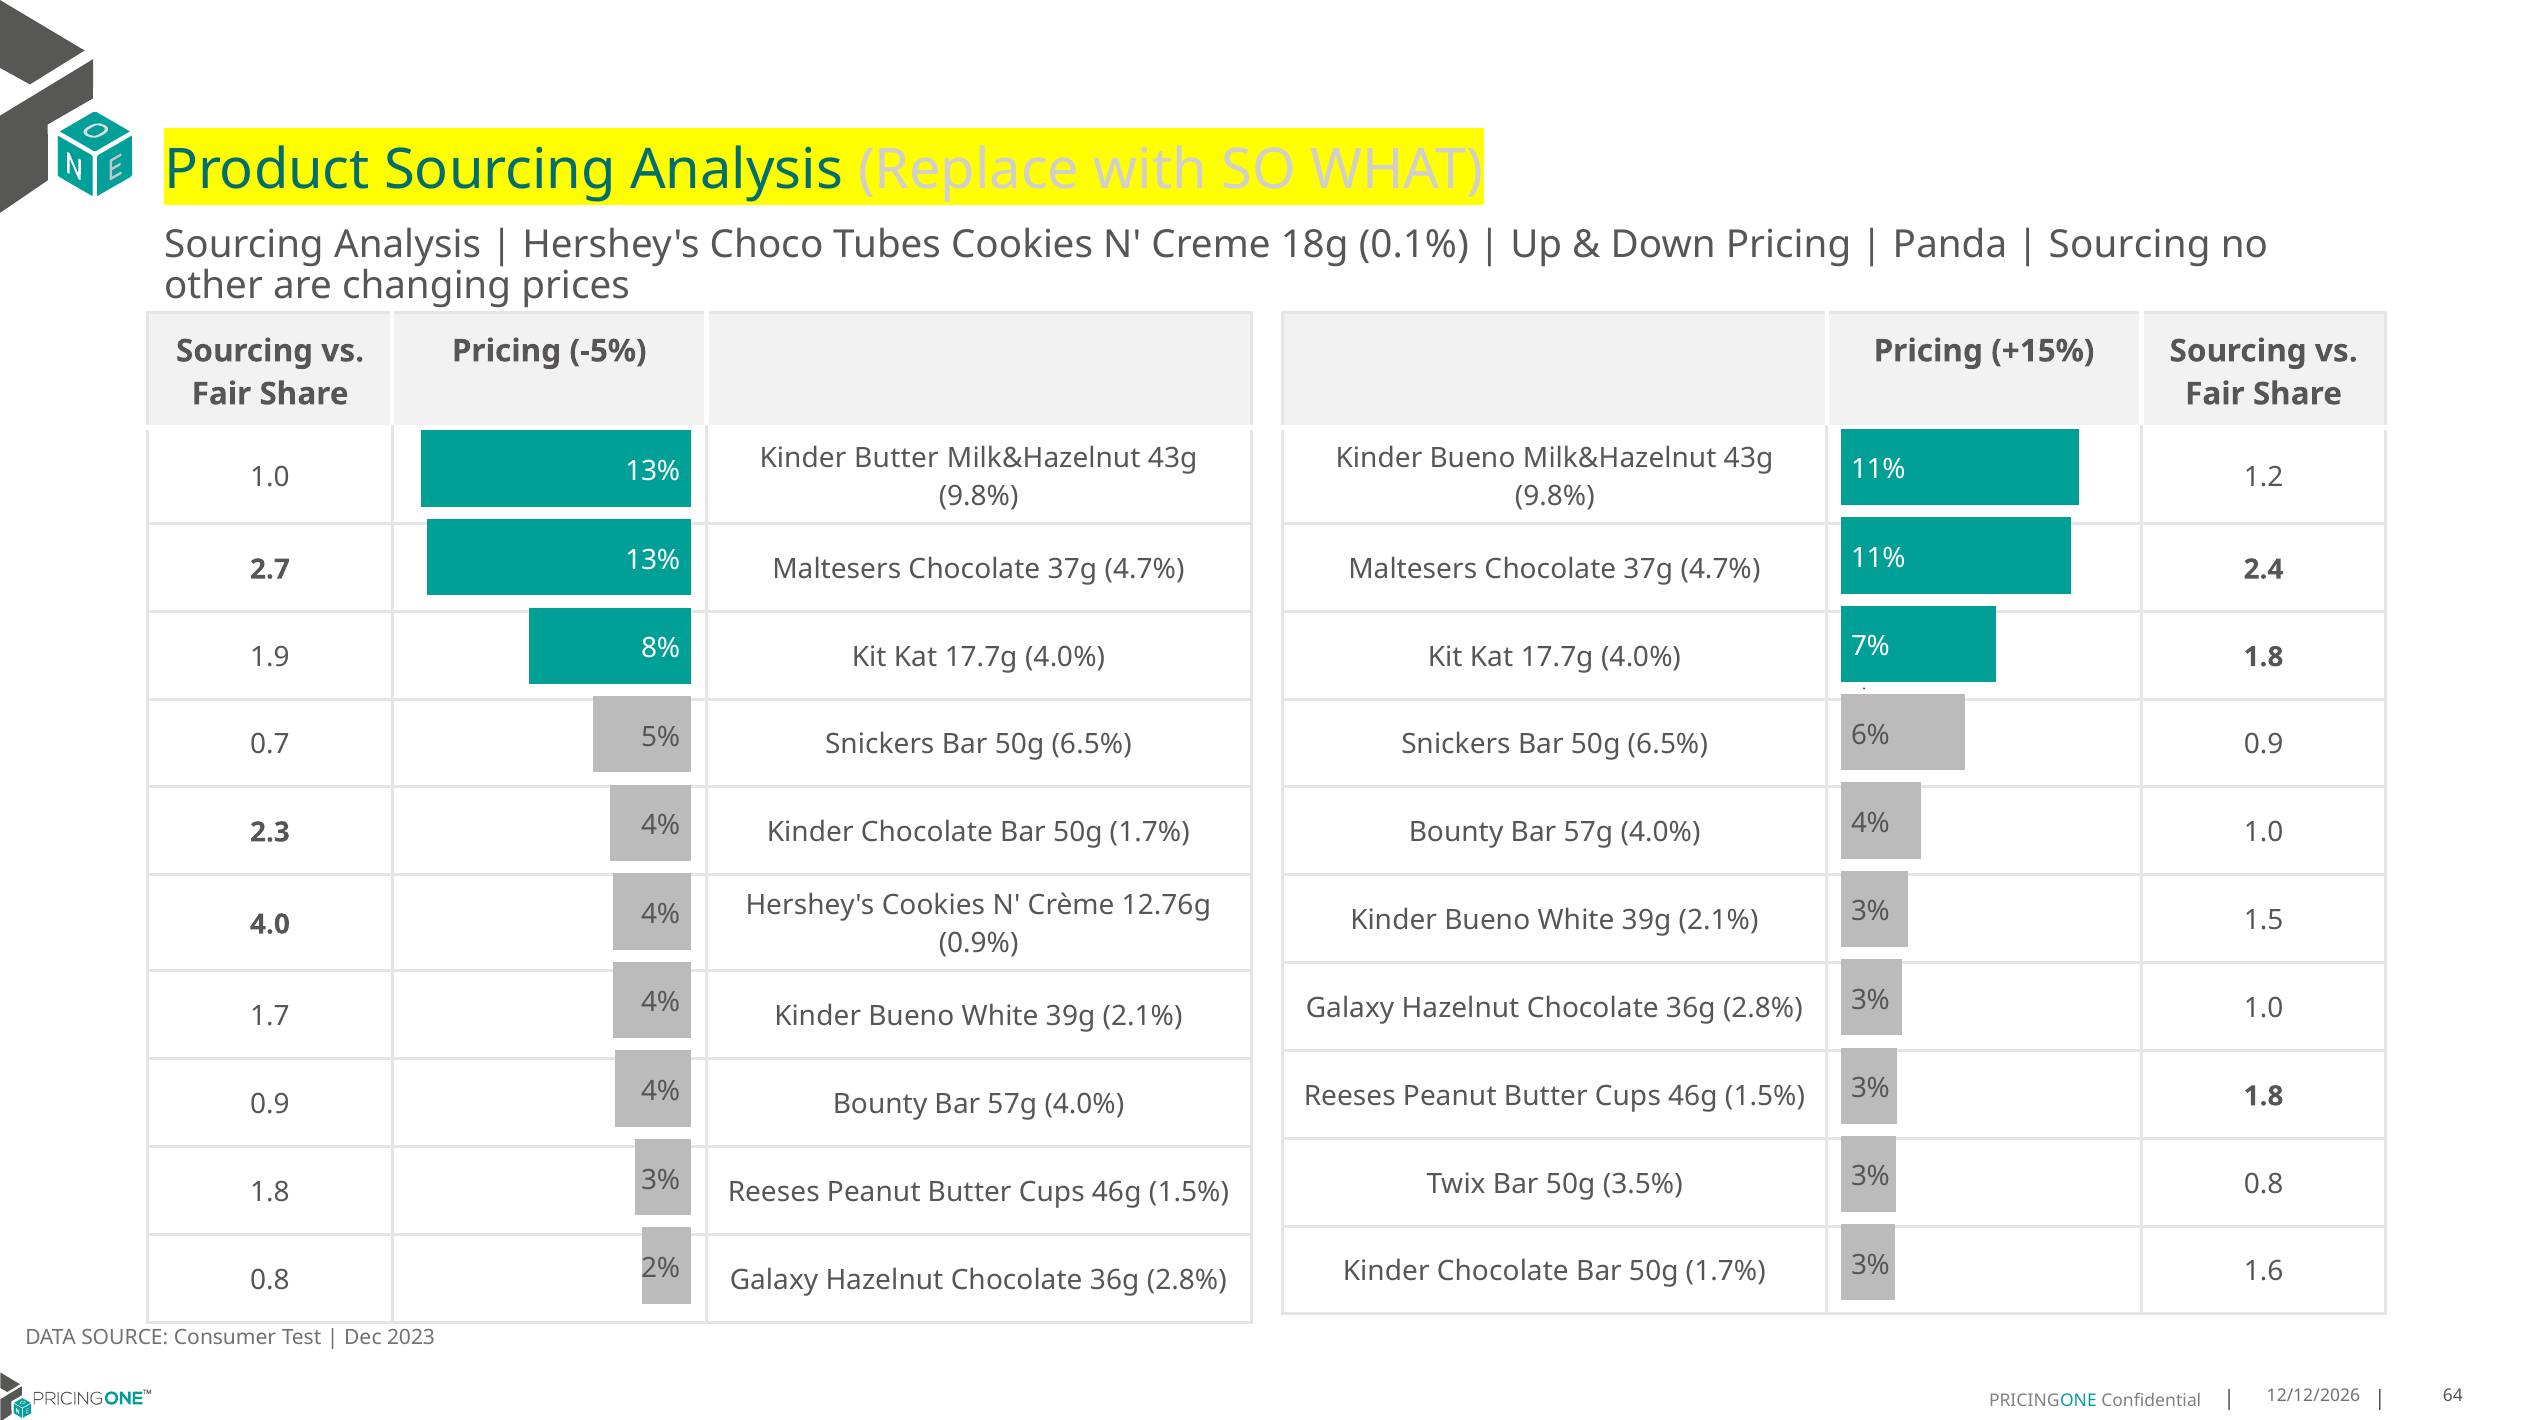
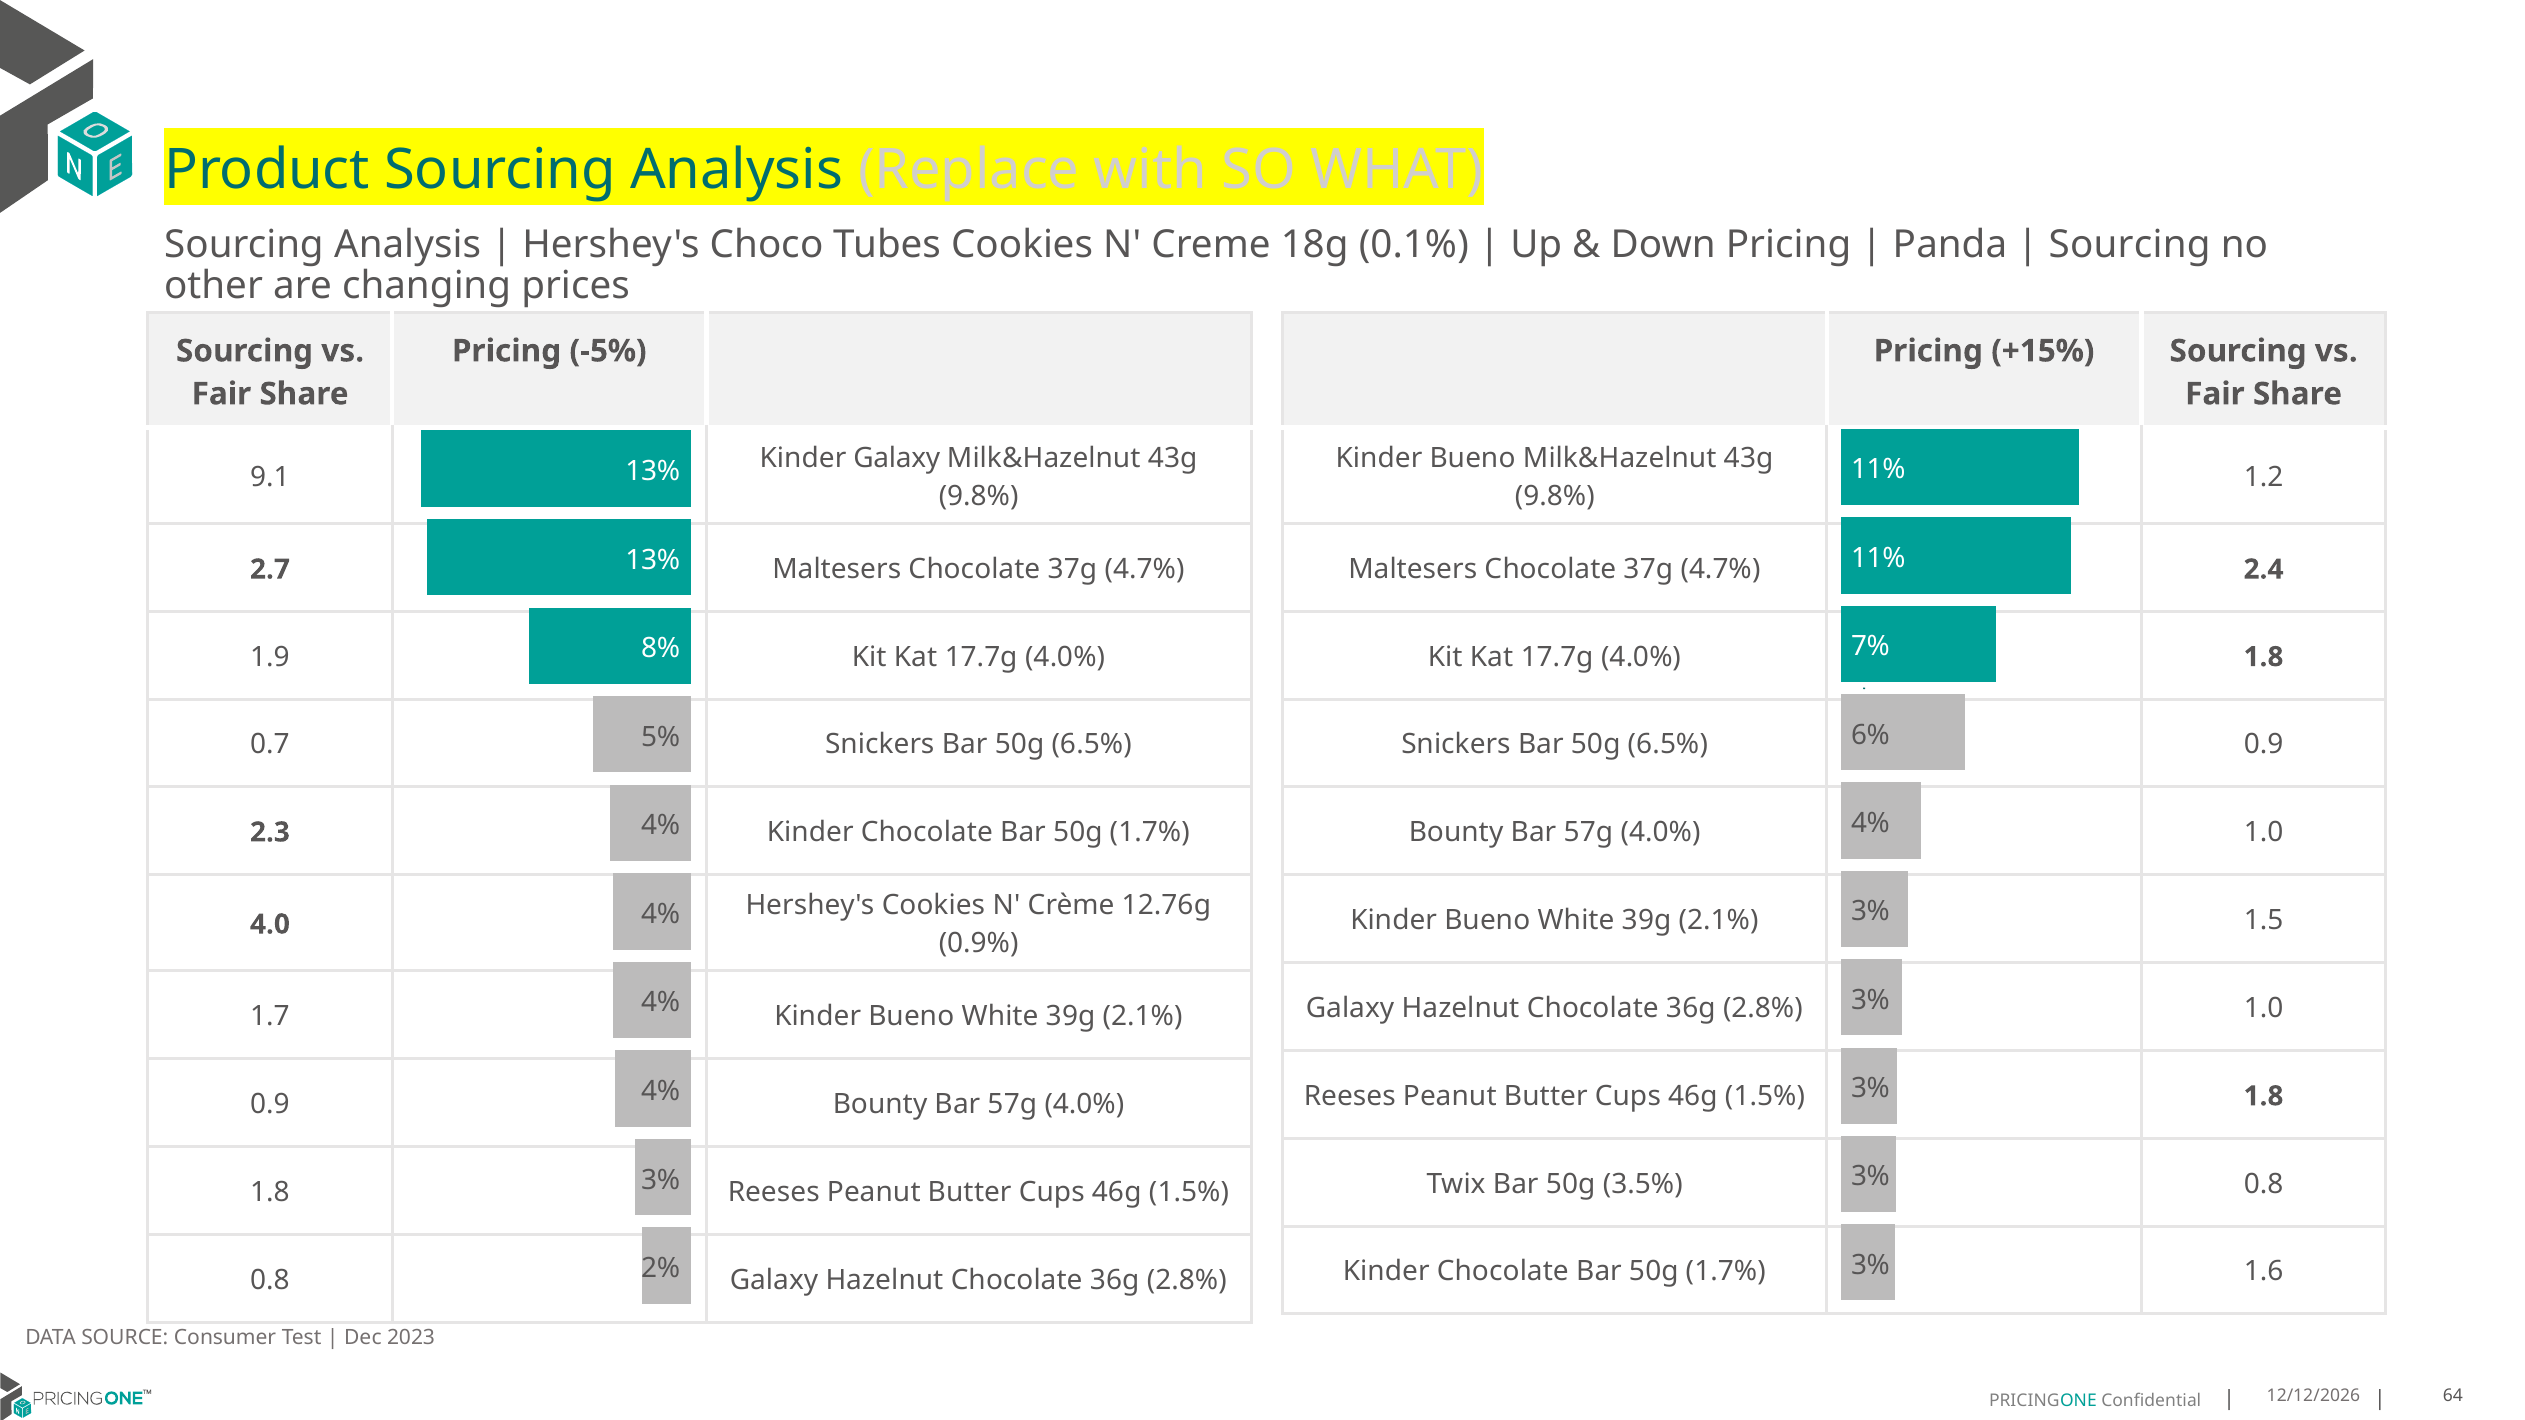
Kinder Butter: Butter -> Galaxy (897, 458)
1.0: 1.0 -> 9.1 (270, 477)
